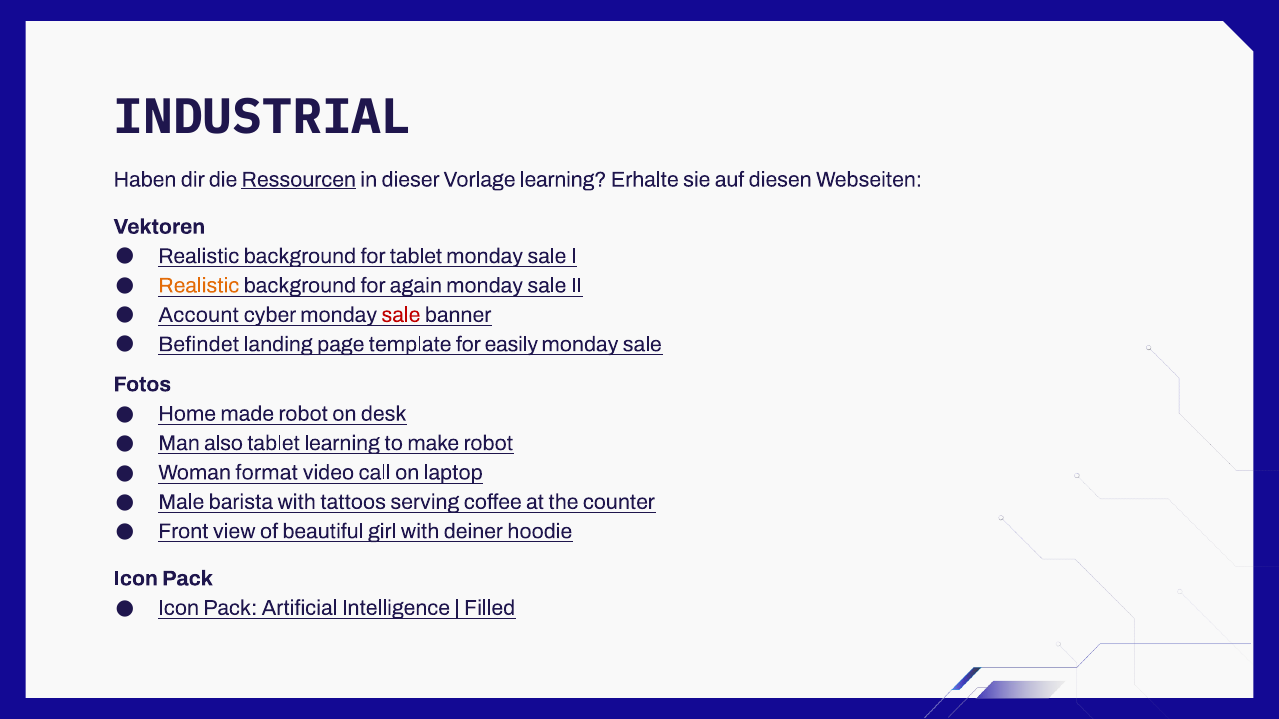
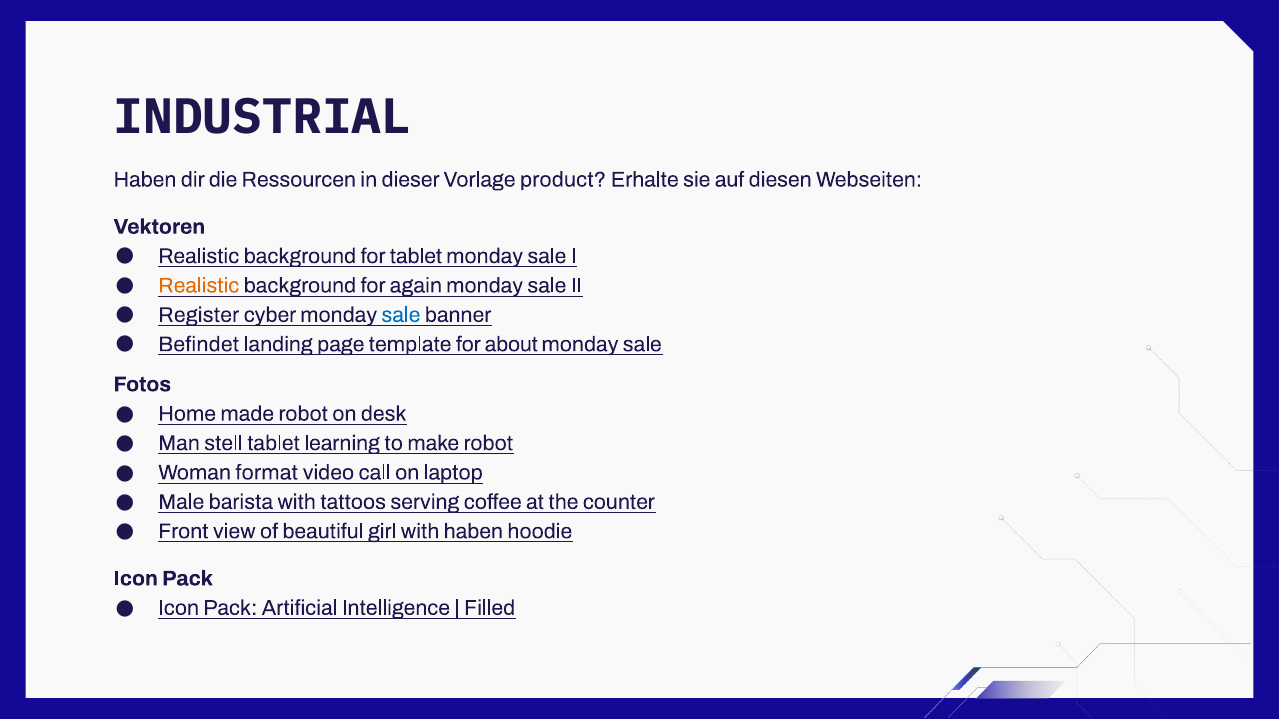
Ressourcen underline: present -> none (299, 180)
Vorlage learning: learning -> product (563, 180)
Account: Account -> Register (199, 315)
sale colour: red -> blue (401, 315)
easily: easily -> about (511, 344)
also: also -> stell (223, 443)
with deiner: deiner -> haben (473, 532)
